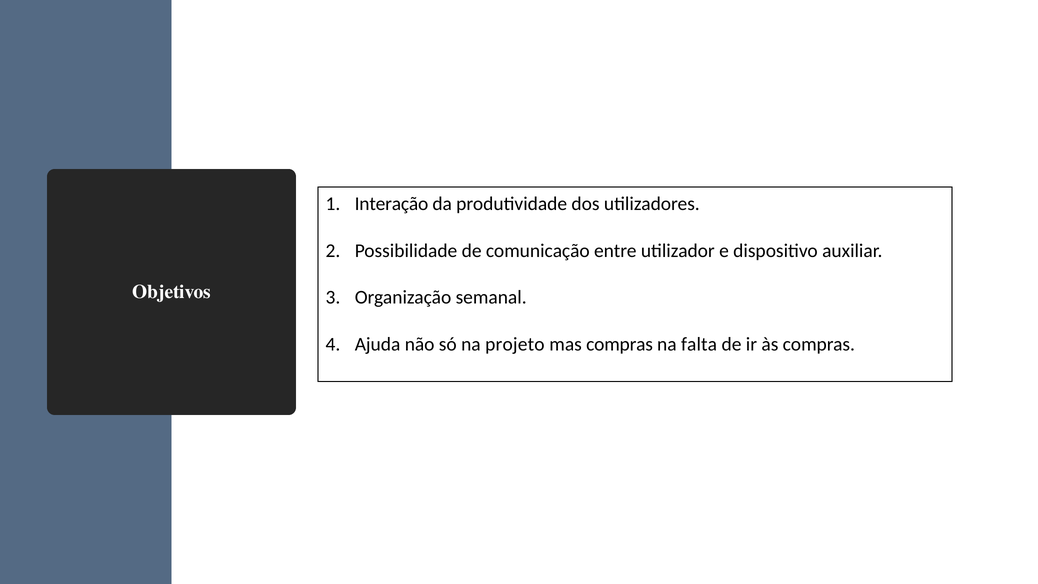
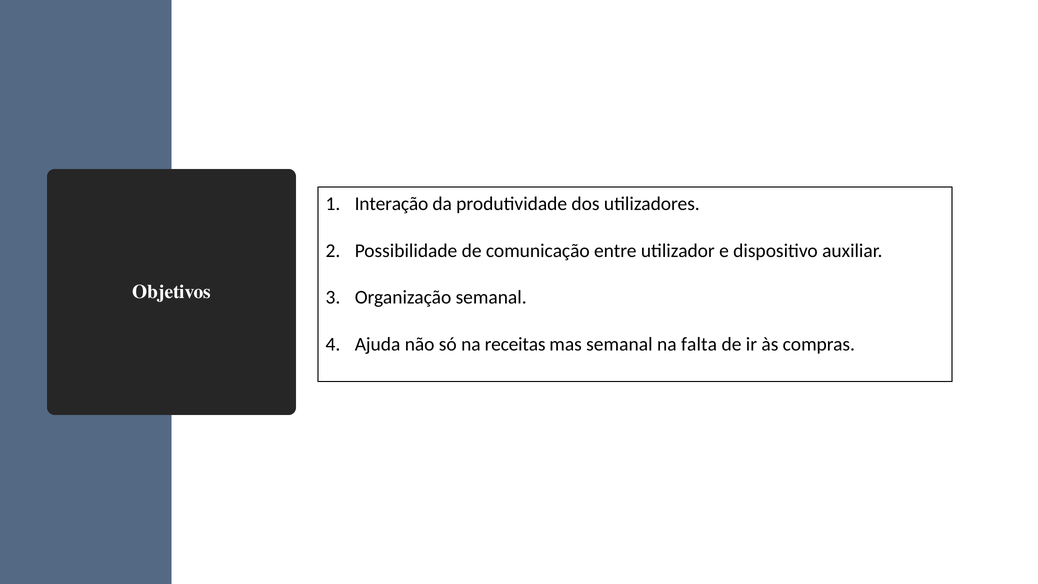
projeto: projeto -> receitas (515, 344)
mas compras: compras -> semanal (619, 344)
